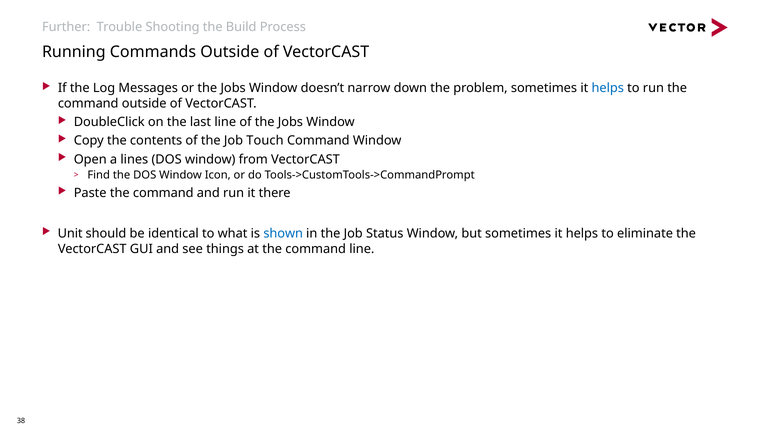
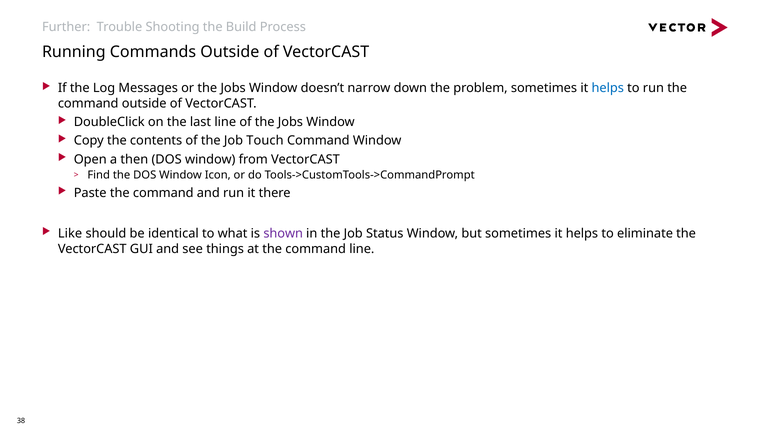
lines: lines -> then (134, 159)
Unit: Unit -> Like (70, 233)
shown colour: blue -> purple (283, 233)
